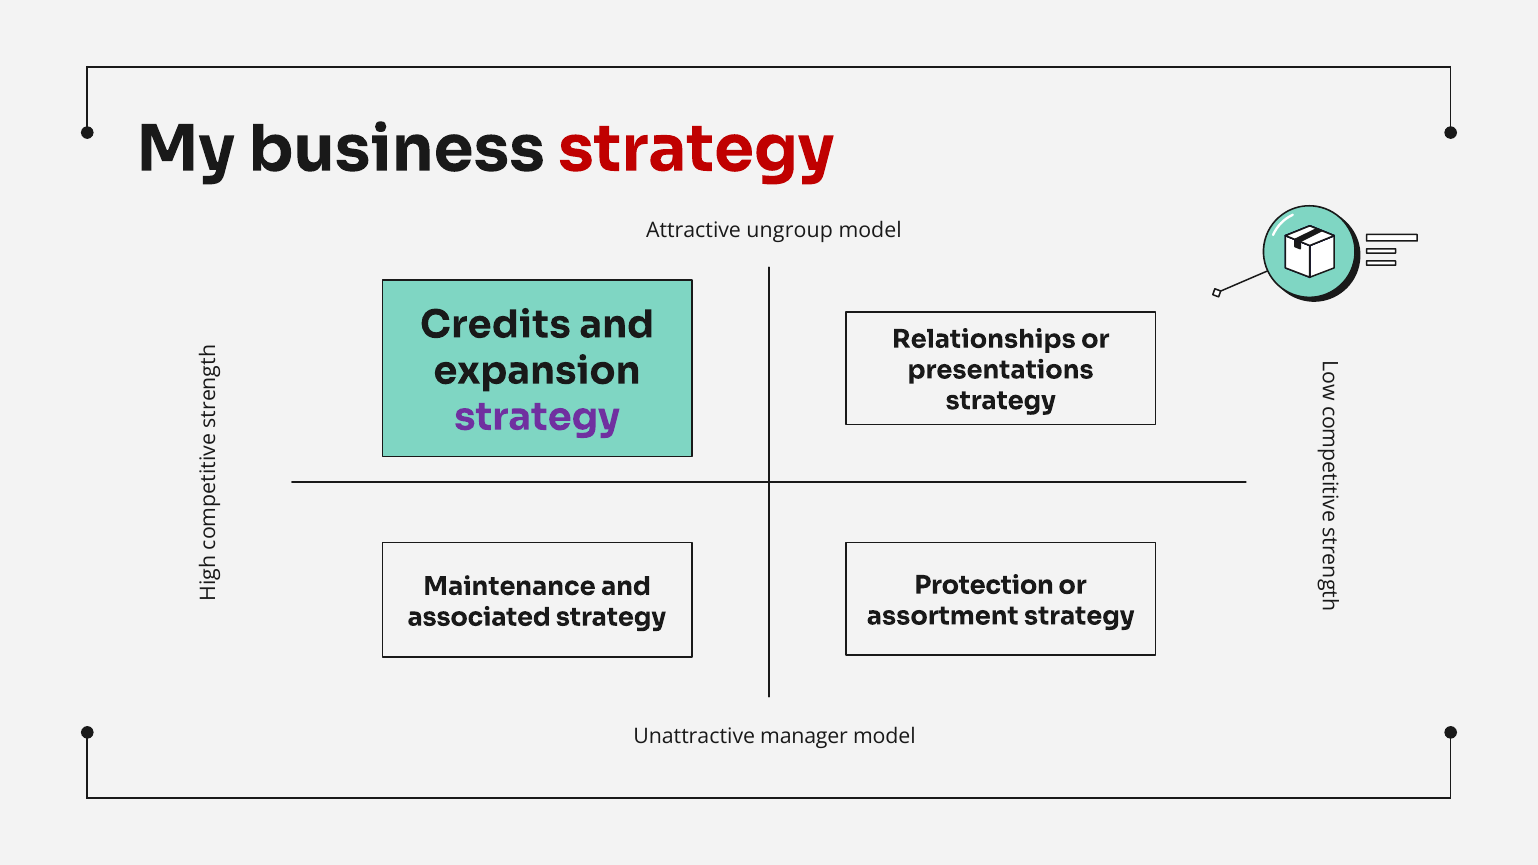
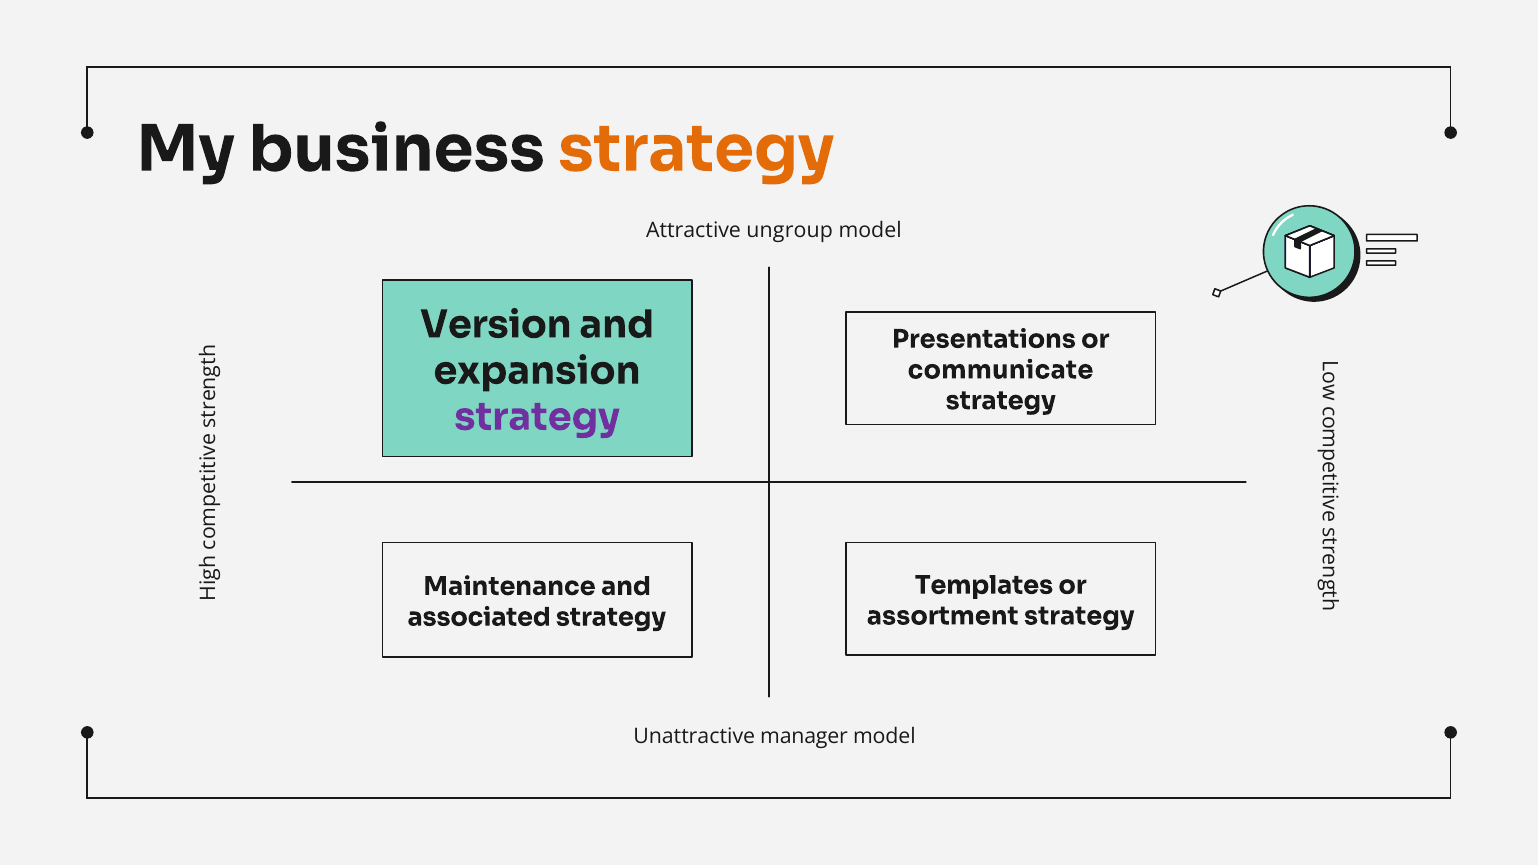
strategy colour: red -> orange (696, 149)
Credits: Credits -> Version (496, 325)
Relationships: Relationships -> Presentations (984, 339)
presentations: presentations -> communicate (1000, 370)
Protection: Protection -> Templates (984, 585)
